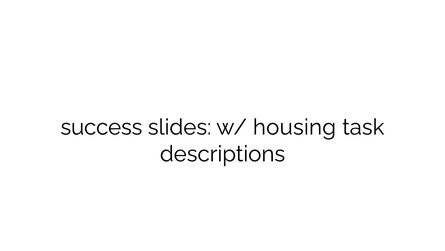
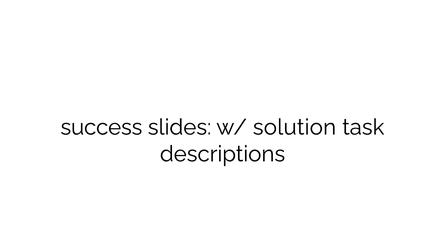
housing: housing -> solution (294, 127)
